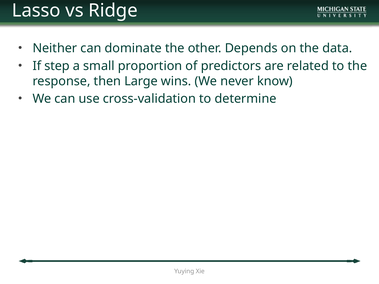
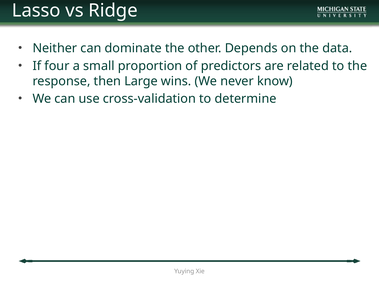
step: step -> four (57, 66)
